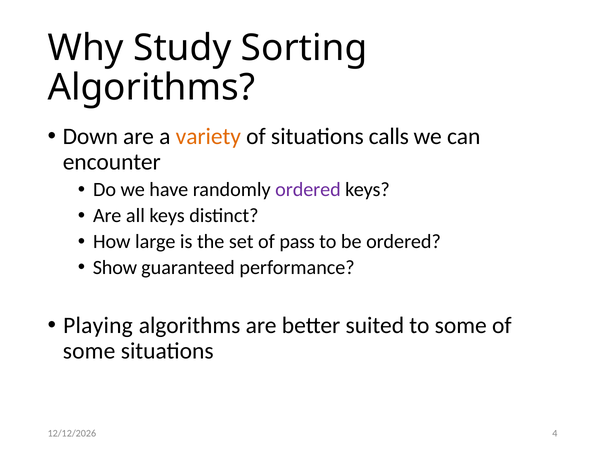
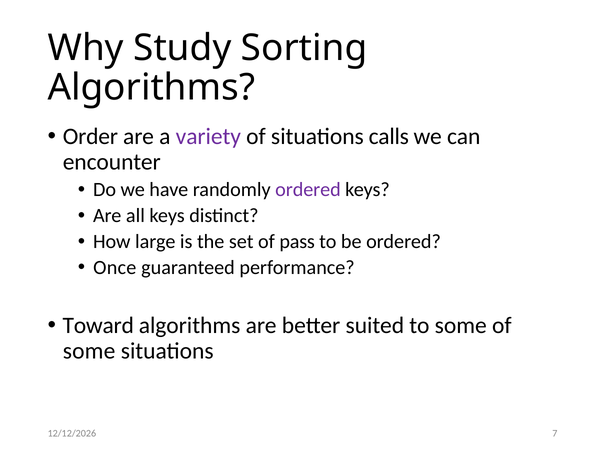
Down: Down -> Order (90, 136)
variety colour: orange -> purple (208, 136)
Show: Show -> Once (115, 267)
Playing: Playing -> Toward (98, 325)
4: 4 -> 7 (555, 433)
